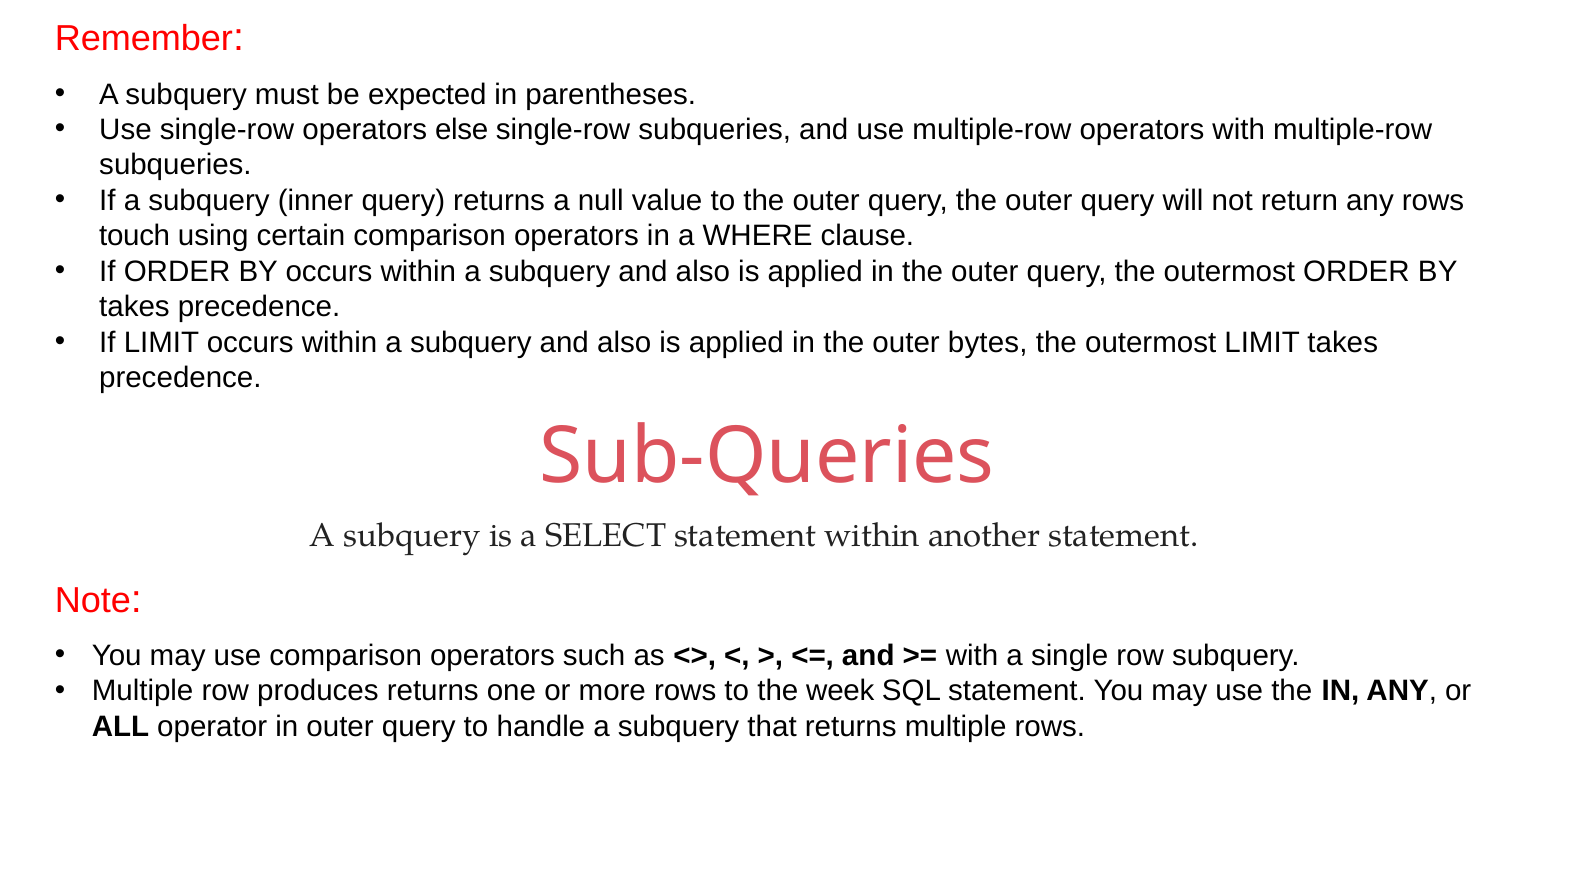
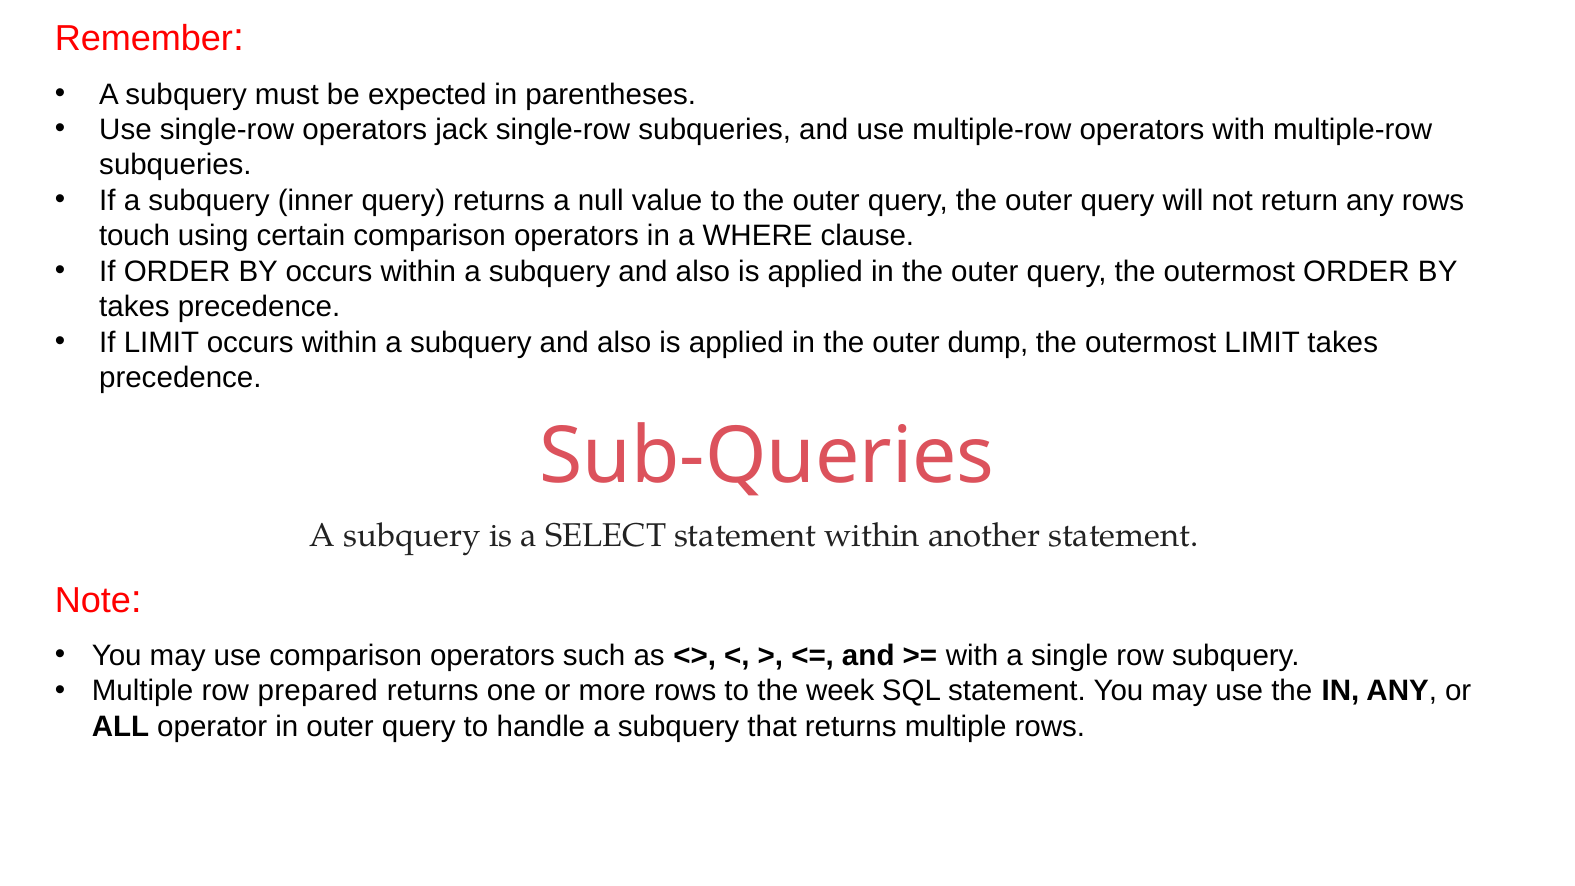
else: else -> jack (462, 130)
bytes: bytes -> dump (988, 342)
produces: produces -> prepared (318, 691)
